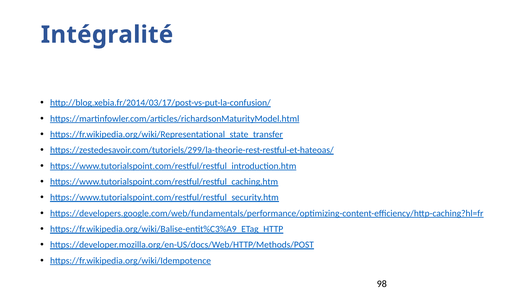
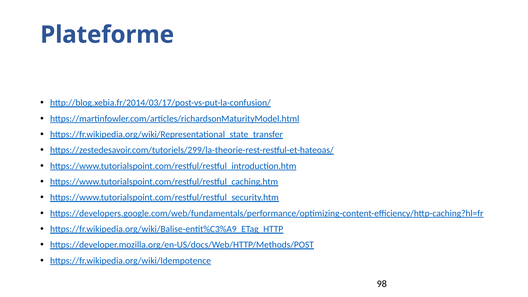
Intégralité: Intégralité -> Plateforme (107, 35)
